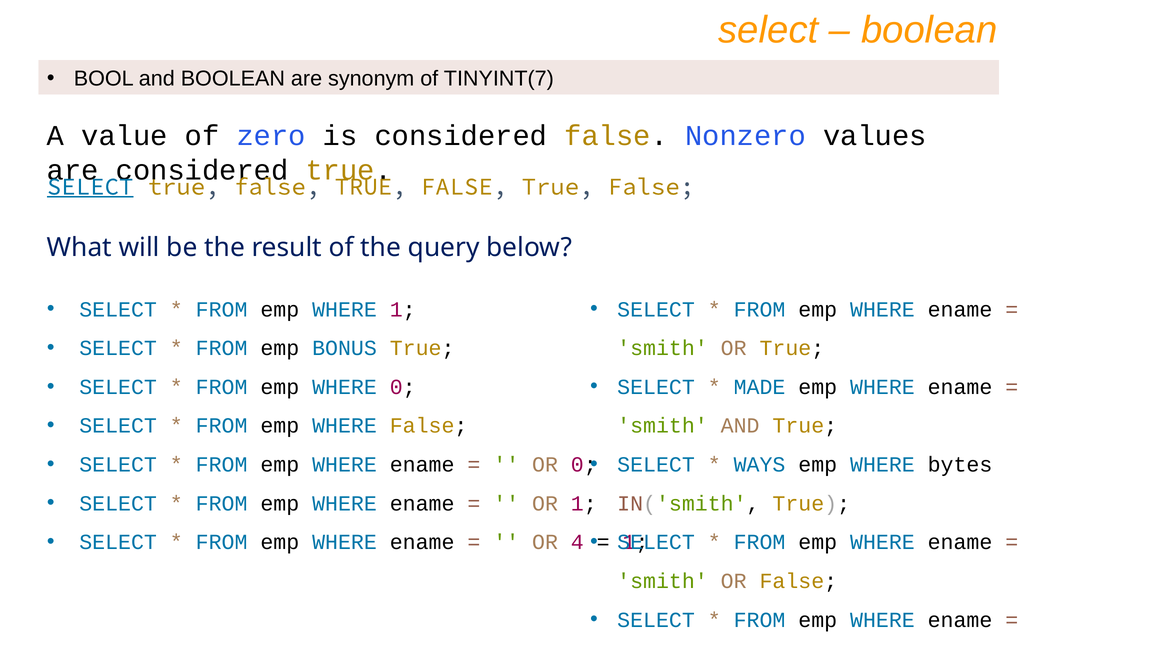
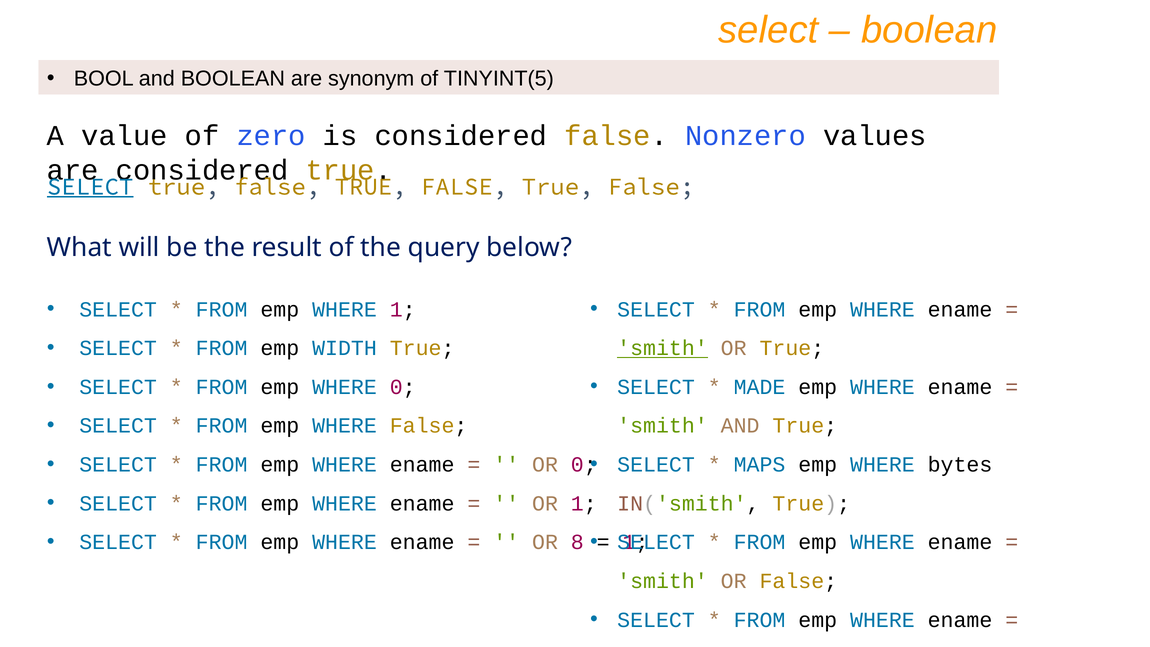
TINYINT(7: TINYINT(7 -> TINYINT(5 (499, 79)
BONUS: BONUS -> WIDTH (344, 348)
smith underline: none -> present (662, 348)
WAYS: WAYS -> MAPS (760, 465)
4: 4 -> 8 (577, 542)
